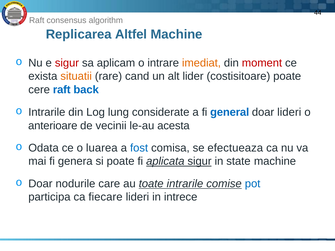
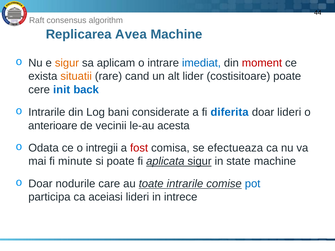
Altfel: Altfel -> Avea (131, 34)
sigur colour: red -> orange (67, 63)
imediat colour: orange -> blue (201, 63)
cere raft: raft -> init (62, 90)
lung: lung -> bani (118, 112)
general: general -> diferita (230, 112)
luarea: luarea -> intregii (102, 148)
fost colour: blue -> red (139, 148)
genera: genera -> minute (75, 161)
fiecare: fiecare -> aceiasi (106, 197)
